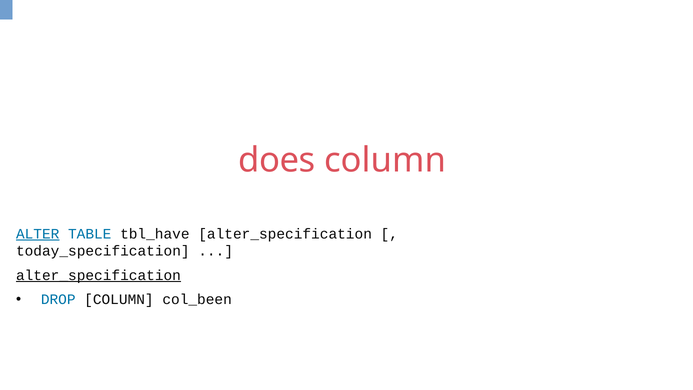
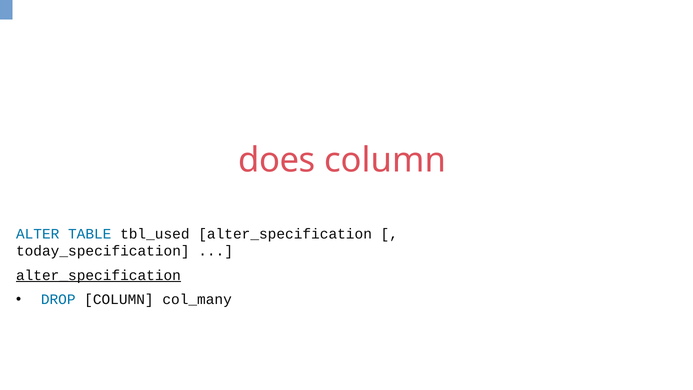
ALTER underline: present -> none (38, 234)
tbl_have: tbl_have -> tbl_used (155, 234)
col_been: col_been -> col_many (197, 299)
